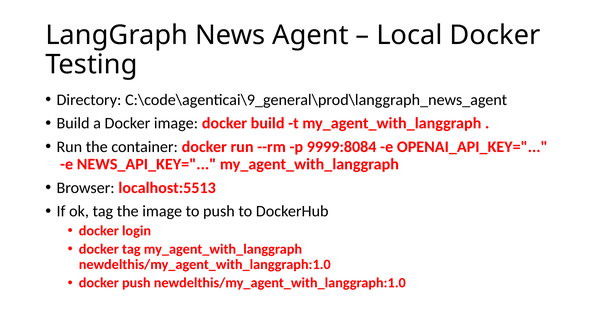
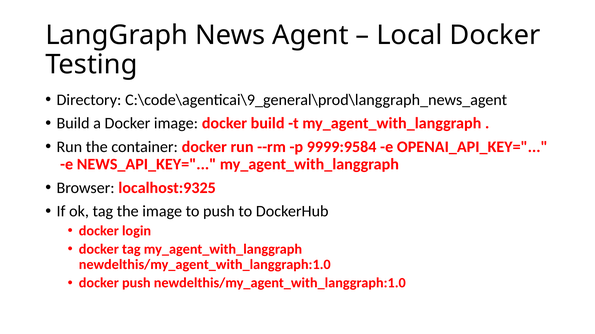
9999:8084: 9999:8084 -> 9999:9584 (342, 147)
localhost:5513: localhost:5513 -> localhost:9325 (167, 188)
